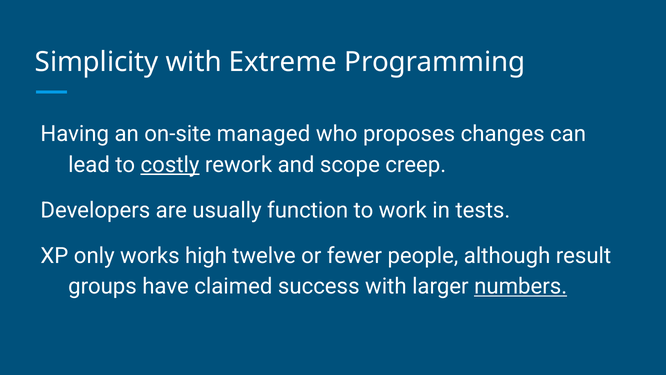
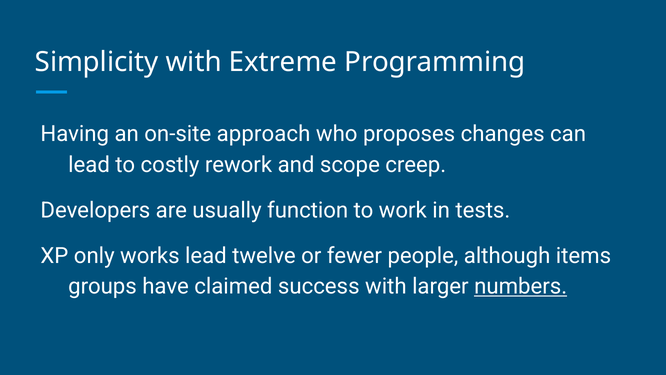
managed: managed -> approach (264, 134)
costly underline: present -> none (170, 165)
works high: high -> lead (206, 255)
result: result -> items (583, 255)
